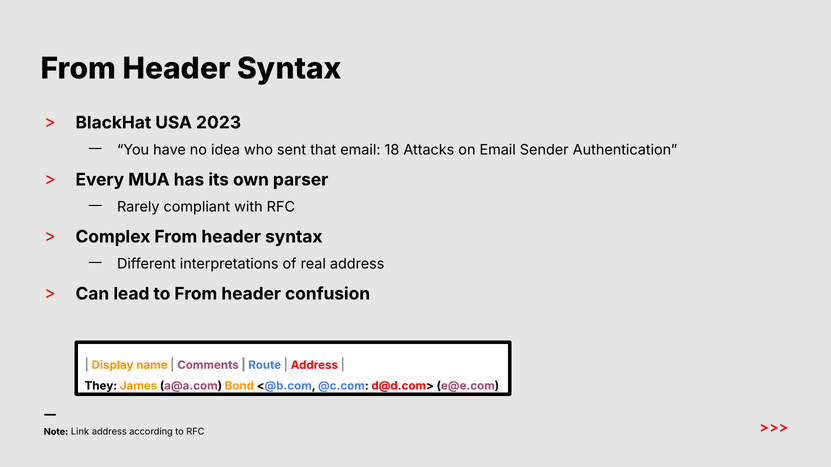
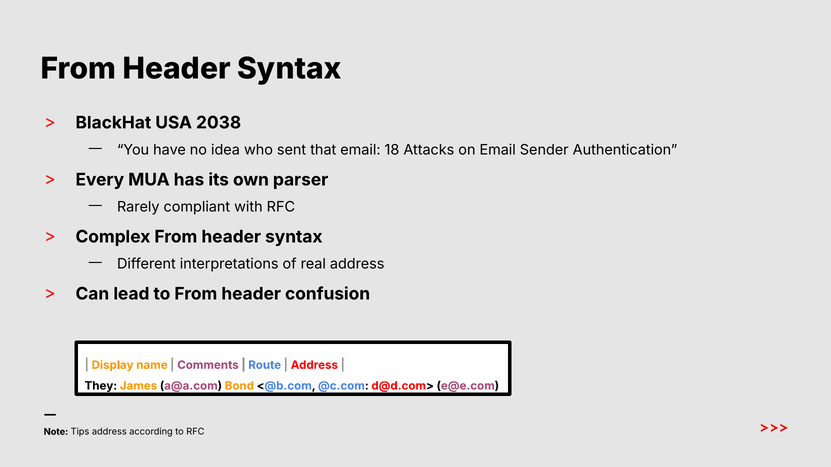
2023: 2023 -> 2038 (219, 123)
Link: Link -> Tips (80, 432)
